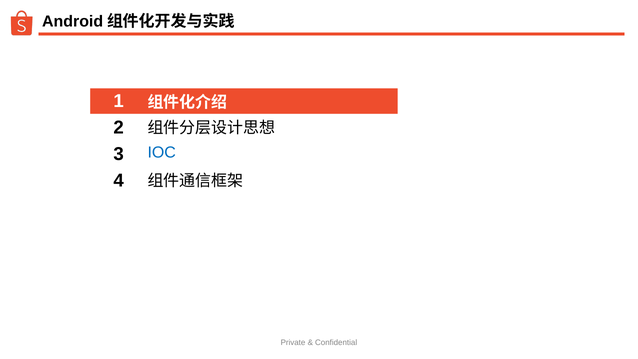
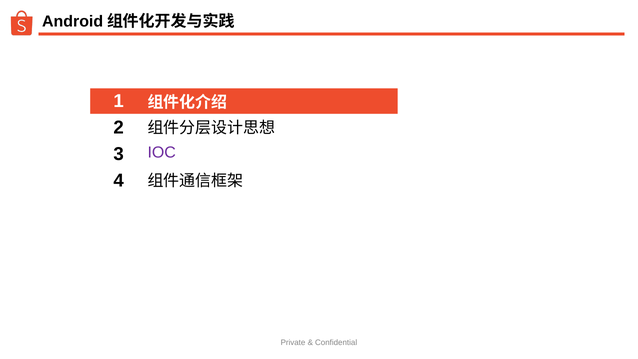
IOC colour: blue -> purple (162, 153)
